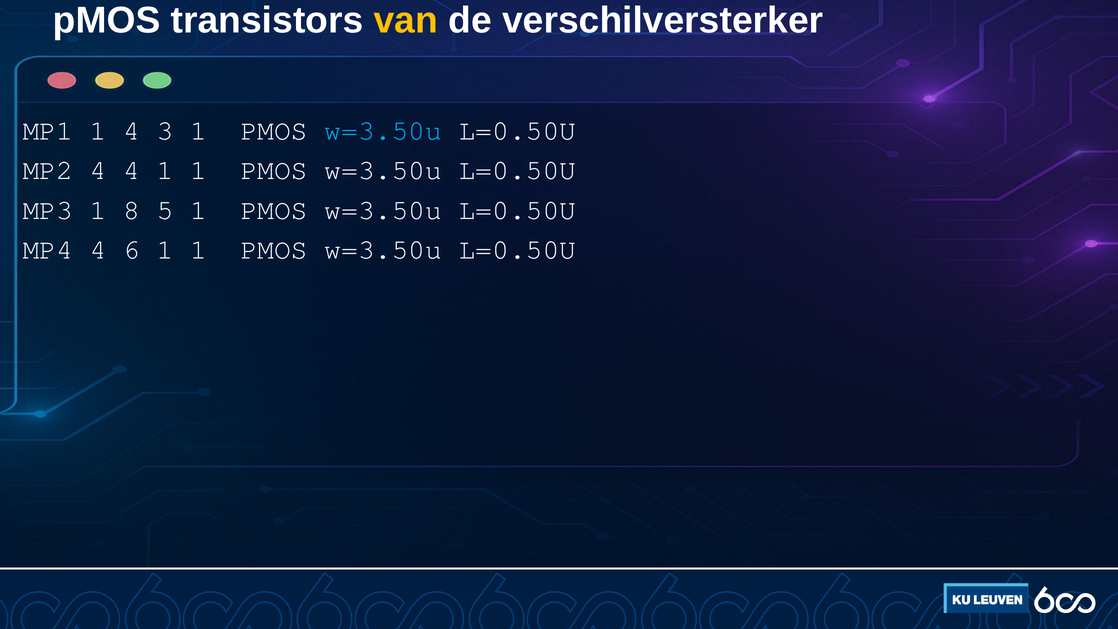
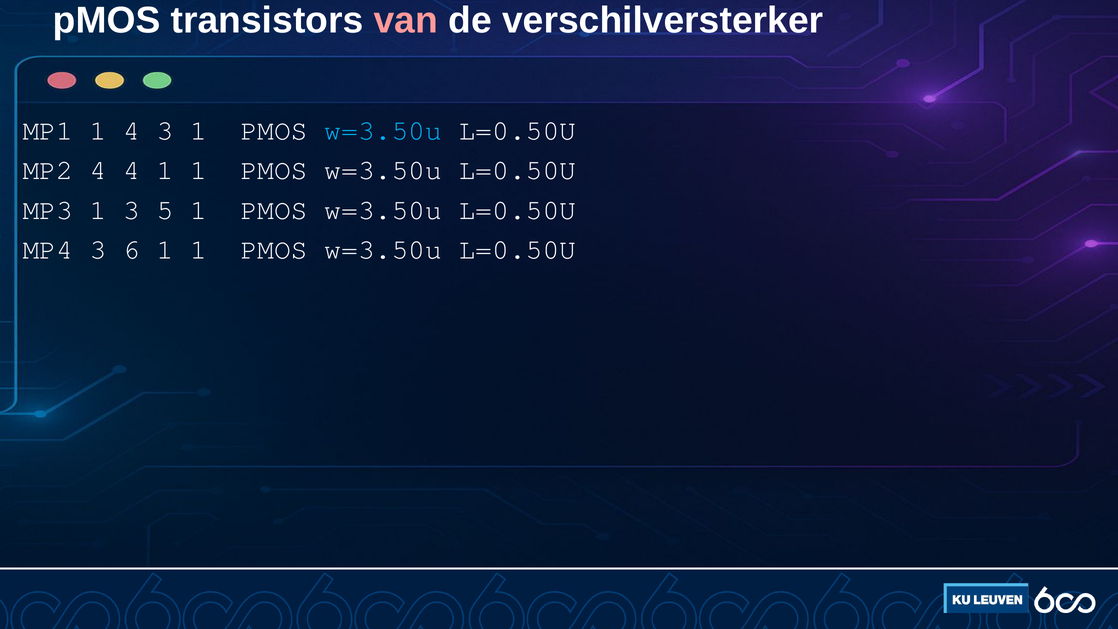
van colour: yellow -> pink (406, 20)
1 8: 8 -> 3 (132, 210)
MP4 4: 4 -> 3 (98, 249)
